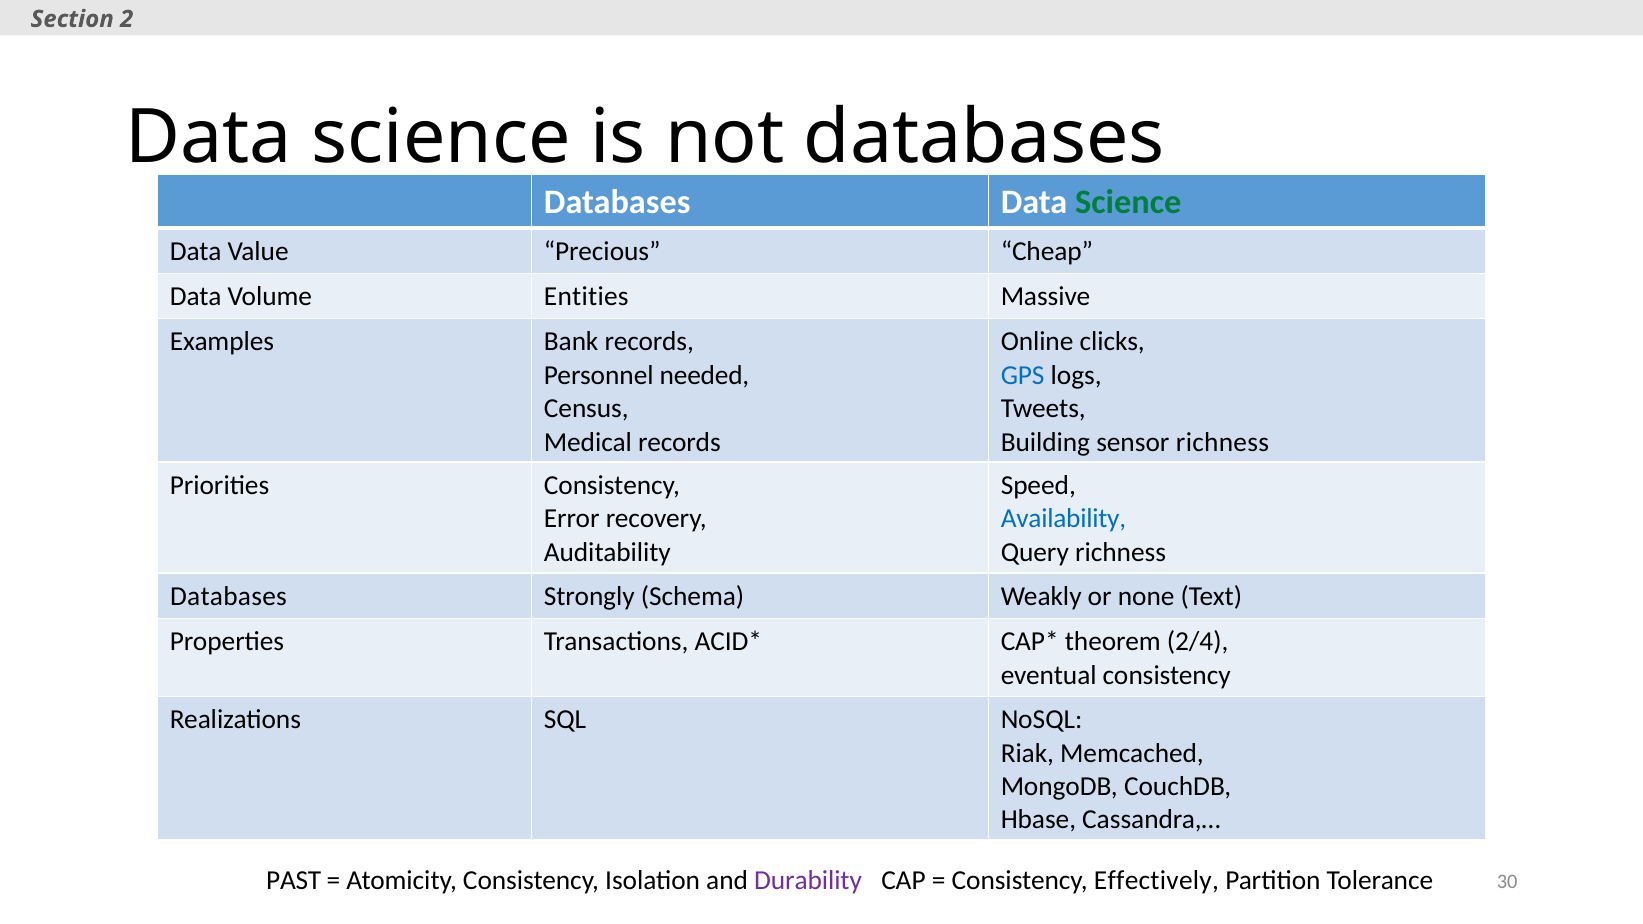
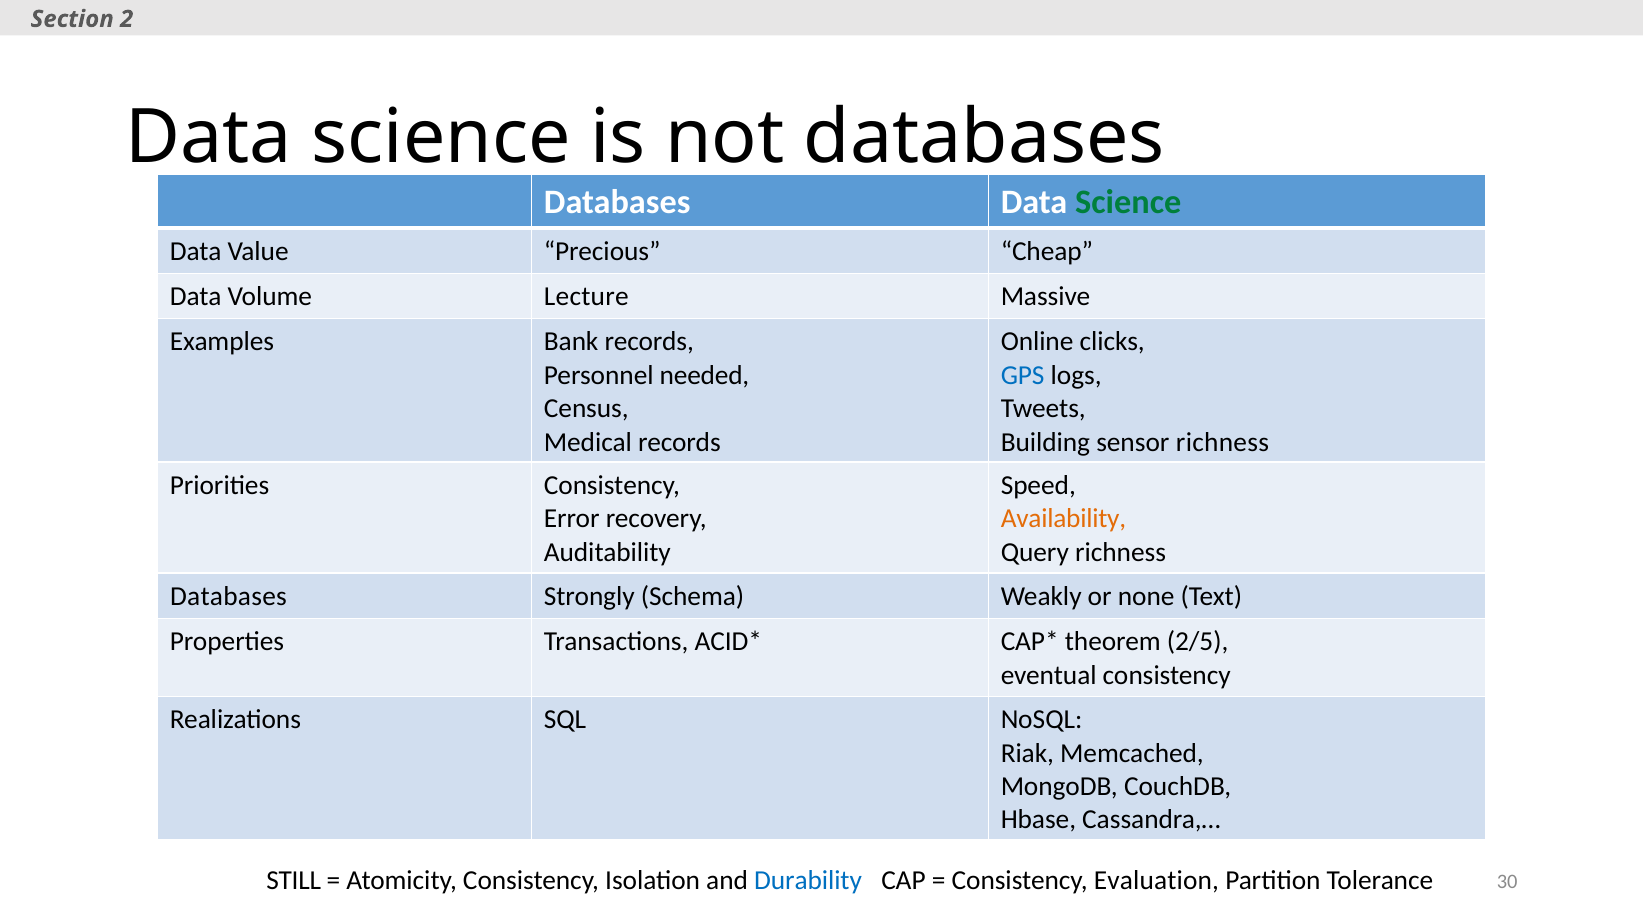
Entities: Entities -> Lecture (586, 297)
Availability colour: blue -> orange (1063, 519)
2/4: 2/4 -> 2/5 (1198, 642)
PAST: PAST -> STILL (294, 881)
Durability colour: purple -> blue (808, 881)
Effectively: Effectively -> Evaluation (1156, 881)
